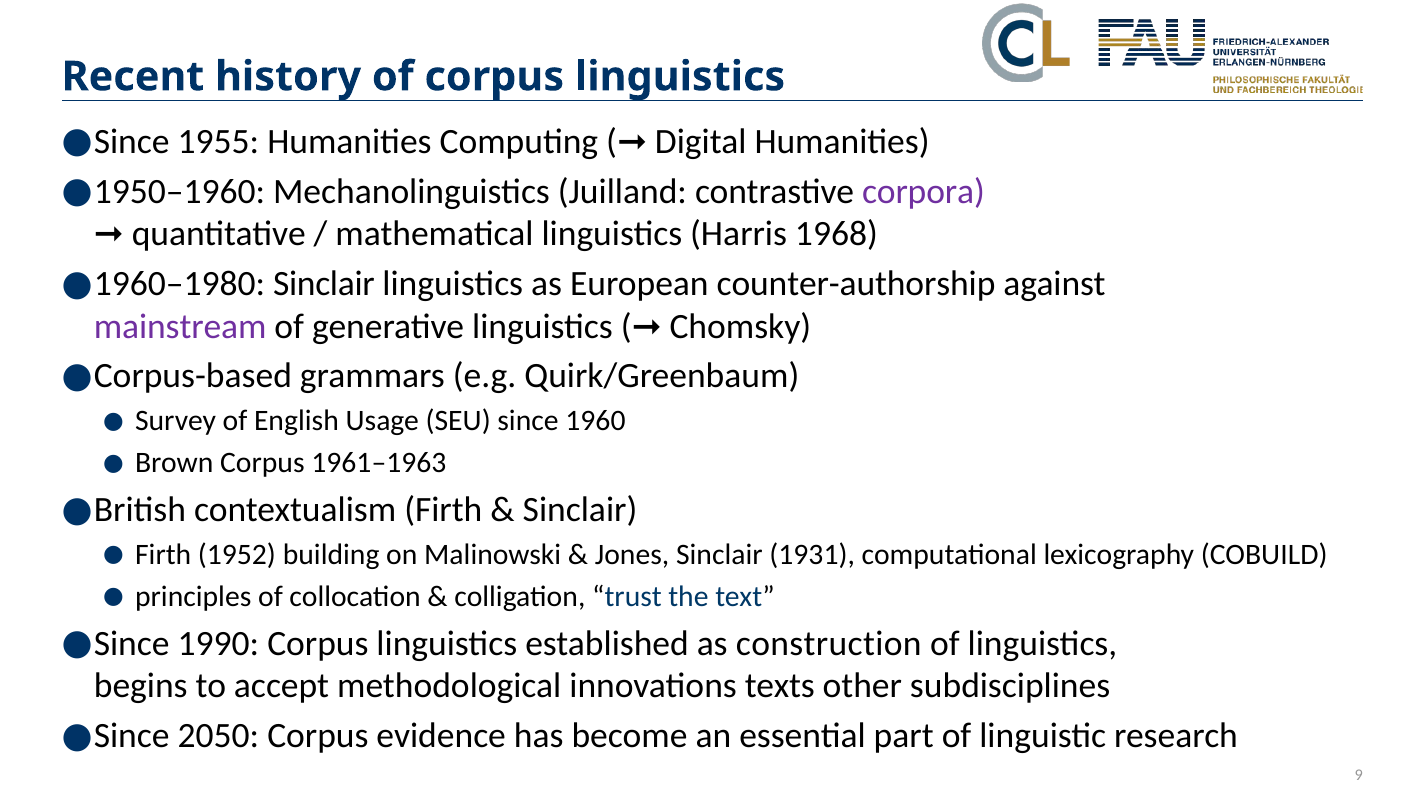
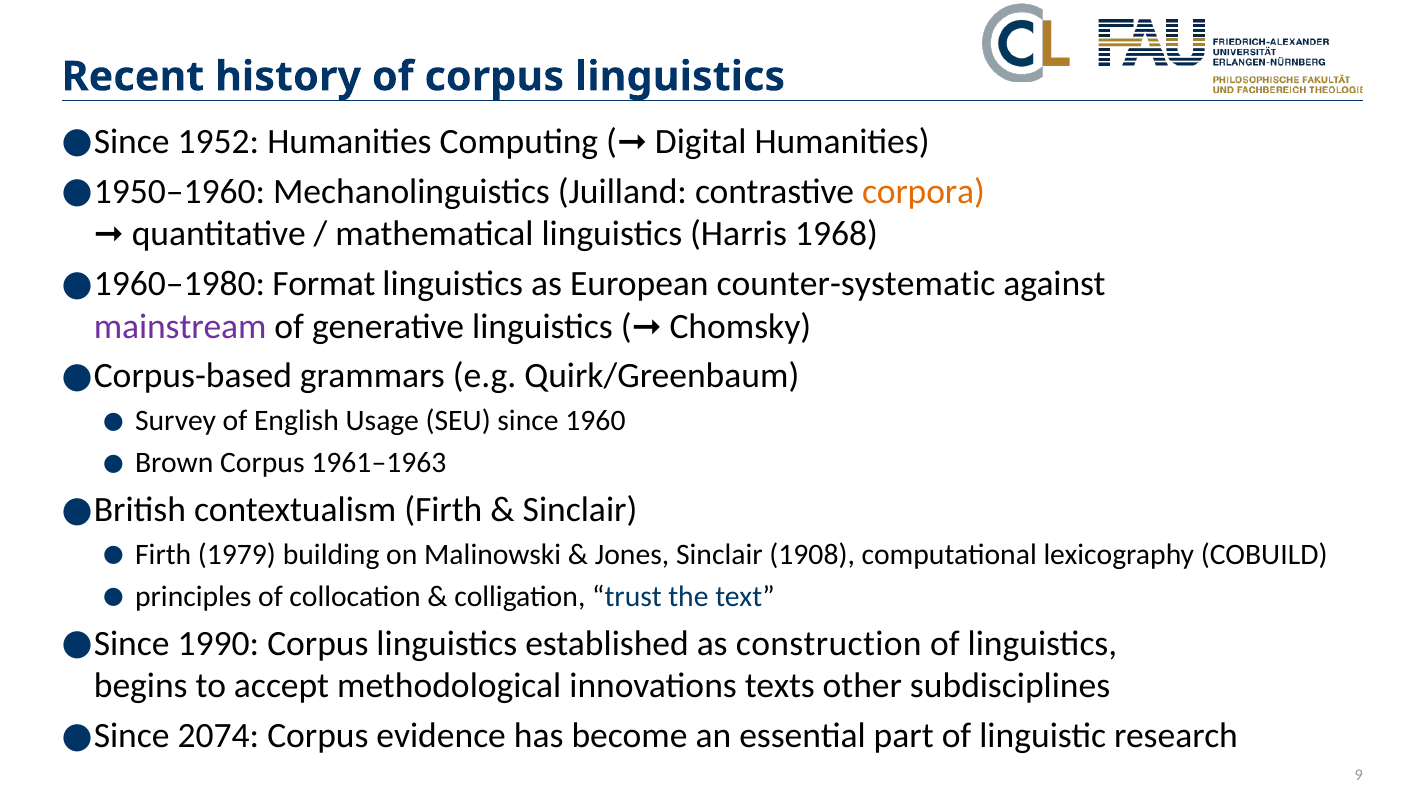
1955: 1955 -> 1952 (218, 141)
corpora colour: purple -> orange (923, 191)
Sinclair: Sinclair -> Format (324, 284)
counter-authorship: counter-authorship -> counter-systematic (856, 284)
1952: 1952 -> 1979 (237, 555)
1931: 1931 -> 1908 (812, 555)
2050: 2050 -> 2074 (218, 736)
